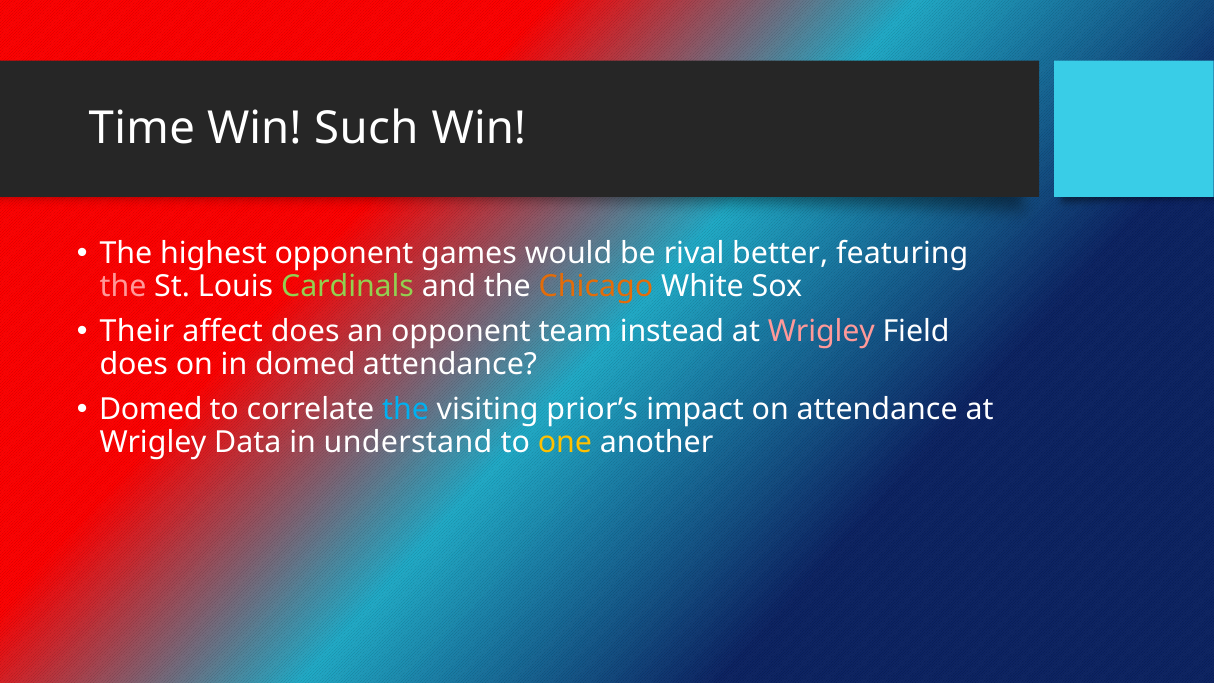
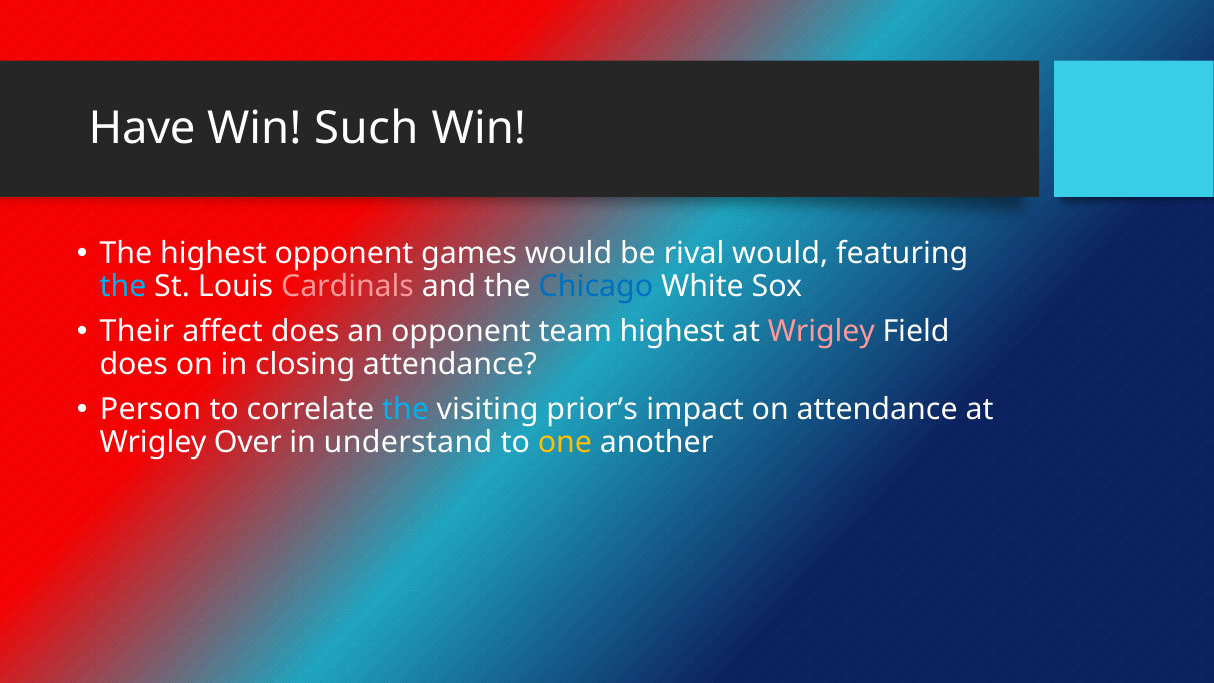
Time: Time -> Have (142, 129)
rival better: better -> would (780, 253)
the colour: pink -> light blue (123, 286)
Cardinals colour: light green -> pink (348, 286)
Chicago colour: orange -> blue (596, 286)
team instead: instead -> highest (672, 332)
in domed: domed -> closing (305, 364)
Domed: Domed -> Person (151, 410)
Data: Data -> Over (248, 443)
